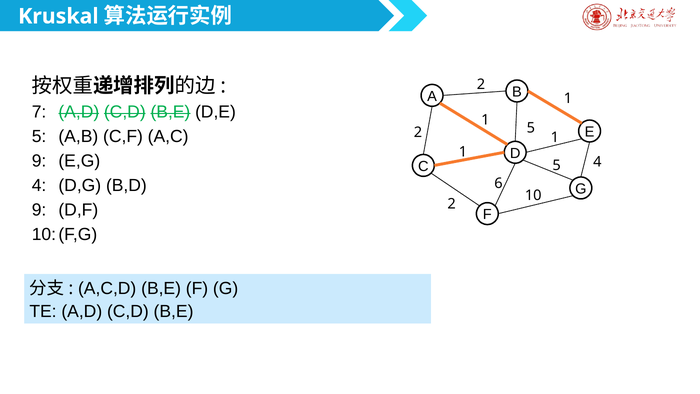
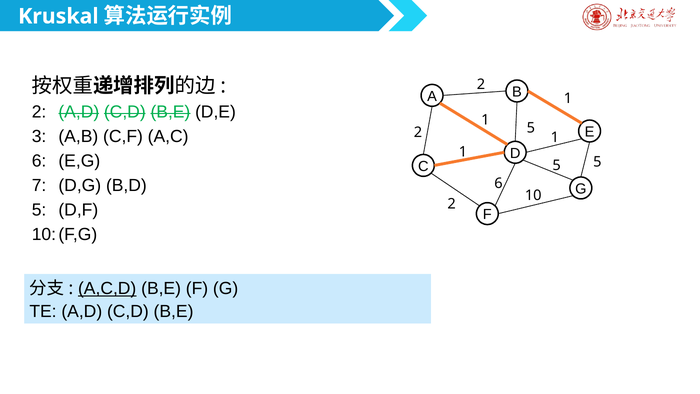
7: 7 -> 2 (39, 112)
5: 5 -> 3 (39, 137)
9: 9 -> 6 (39, 161)
5 4: 4 -> 5 (597, 162)
4: 4 -> 7 (39, 186)
9: 9 -> 5 (39, 210)
A,C,D underline: none -> present (107, 288)
